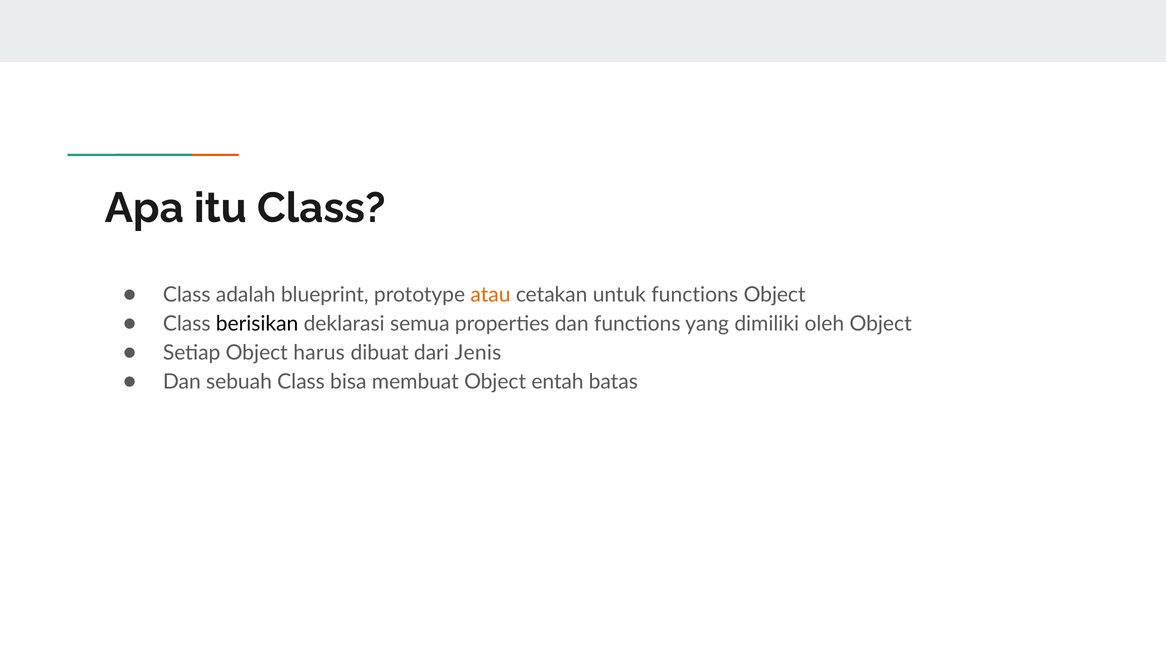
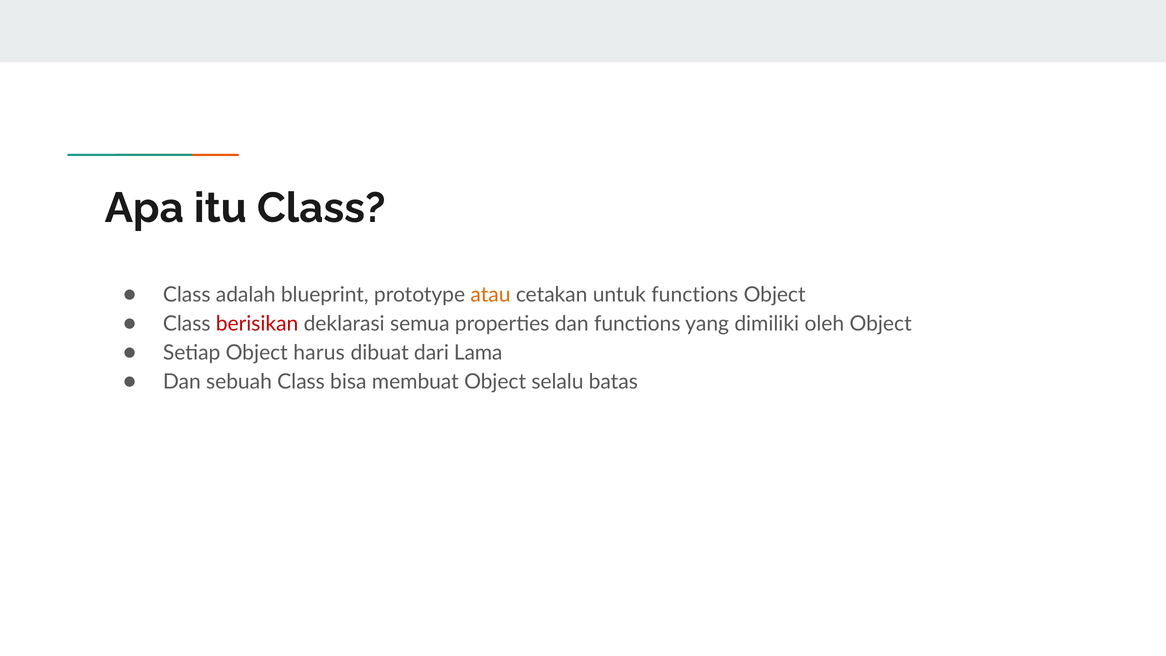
berisikan colour: black -> red (257, 324)
Jenis: Jenis -> Lama (478, 353)
entah: entah -> selalu (557, 382)
